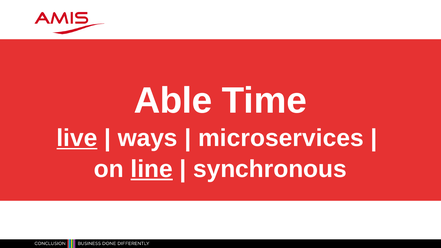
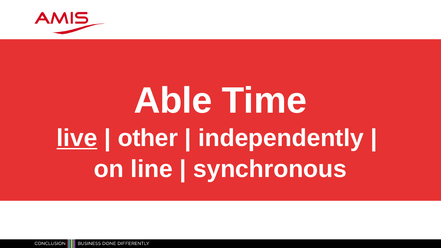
ways: ways -> other (148, 138)
microservices: microservices -> independently (281, 138)
line underline: present -> none (152, 169)
